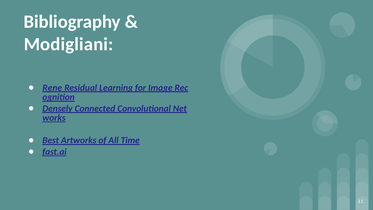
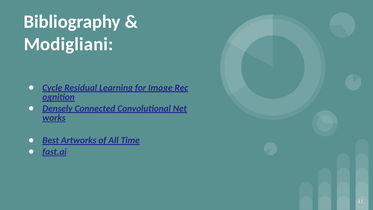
Rene: Rene -> Cycle (52, 88)
